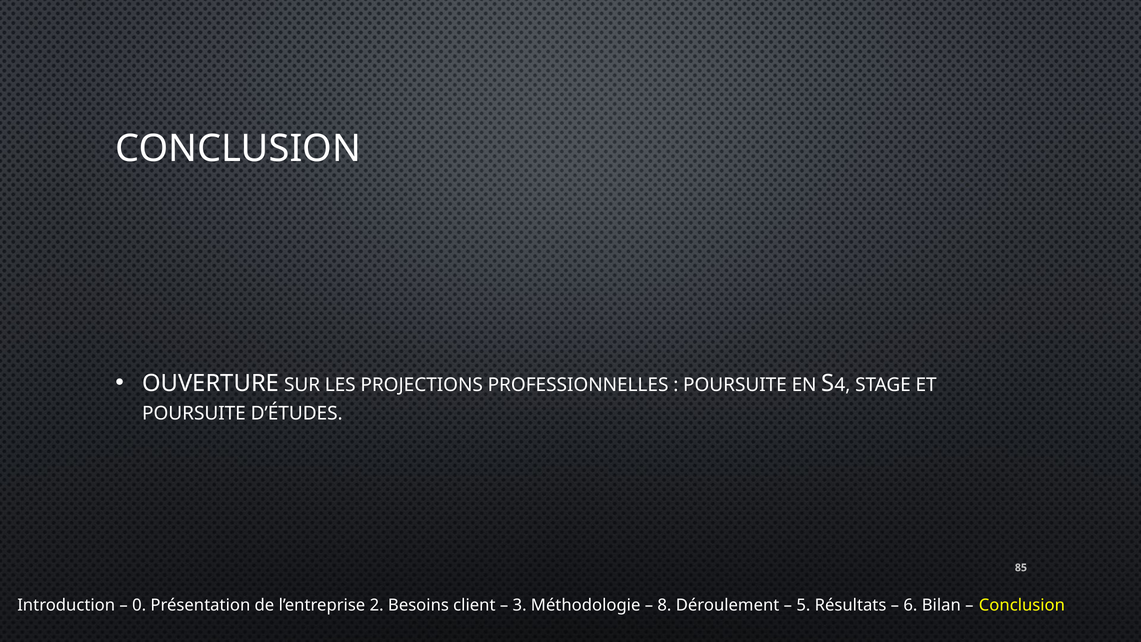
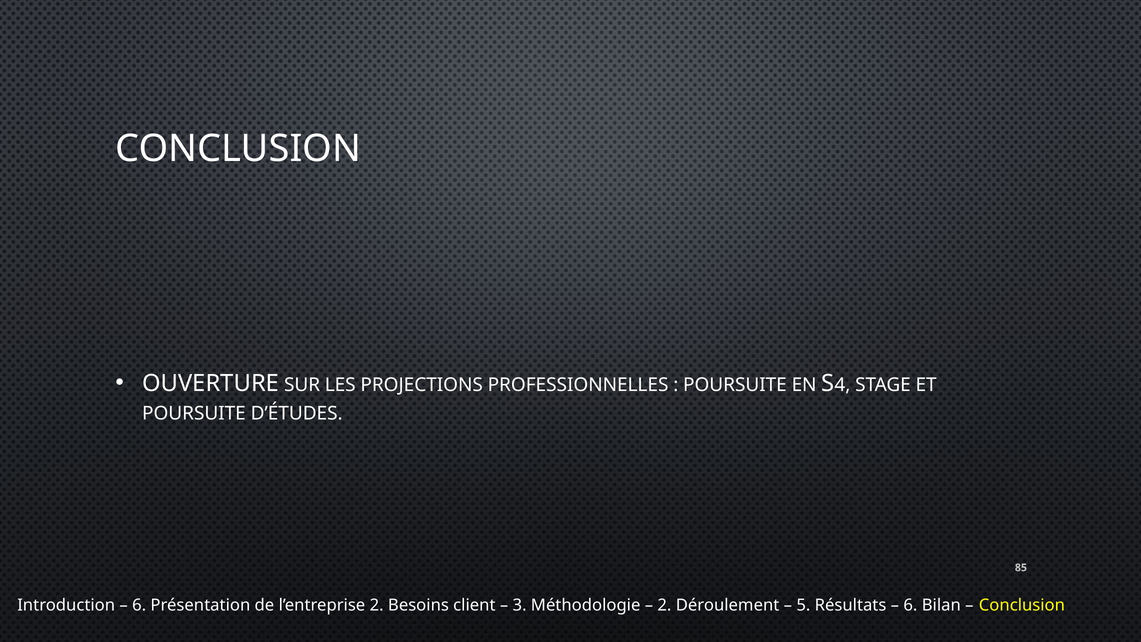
0: 0 -> 6 (139, 605)
8: 8 -> 2 (664, 605)
